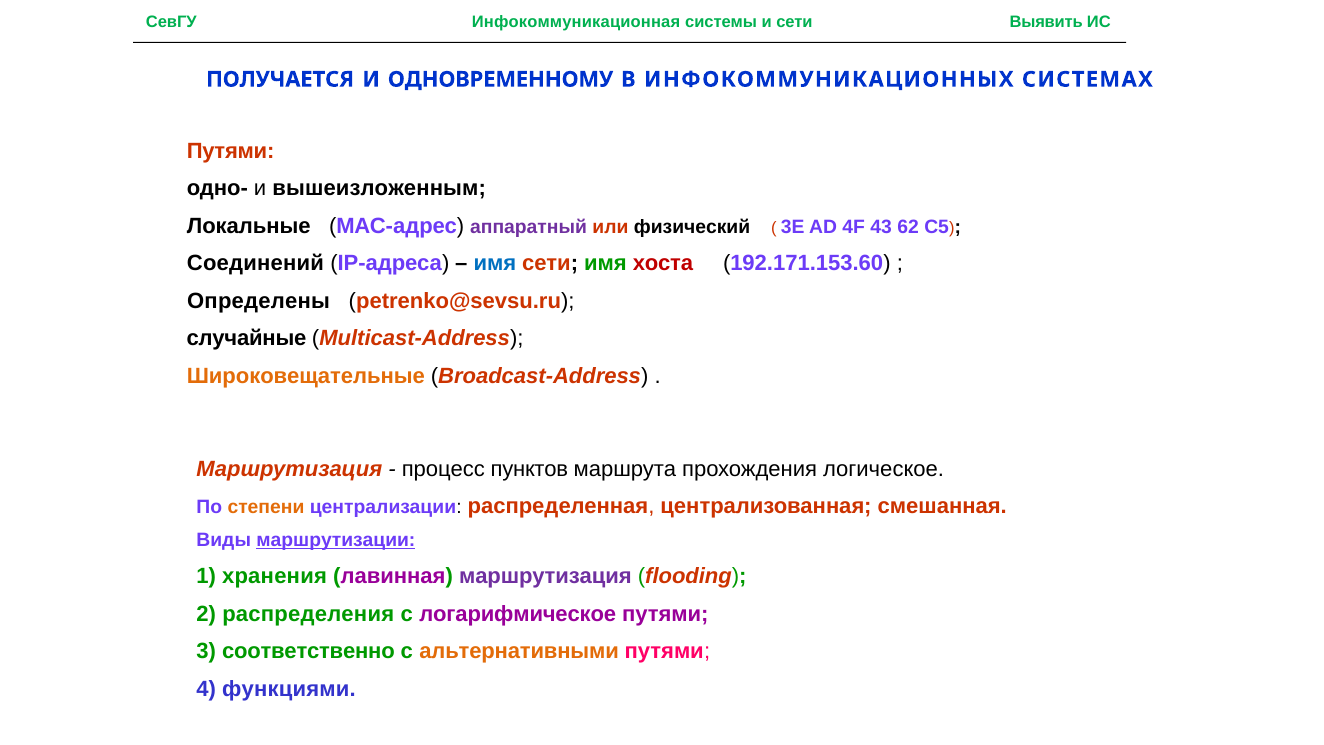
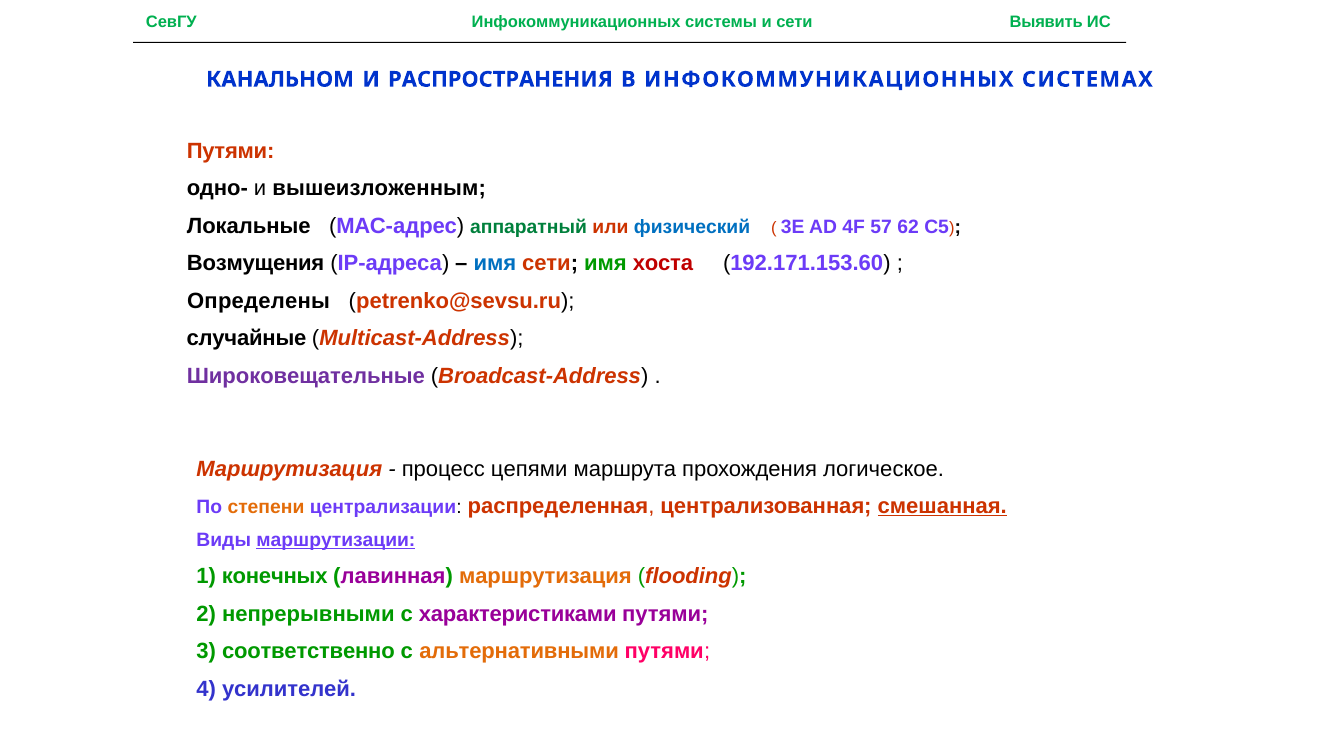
СевГУ Инфокоммуникационная: Инфокоммуникационная -> Инфокоммуникационных (576, 22)
ПОЛУЧАЕТСЯ: ПОЛУЧАЕТСЯ -> КАНАЛЬНОМ (280, 79)
ОДНОВРЕМЕННОМУ: ОДНОВРЕМЕННОМУ -> РАСПРОСТРАНЕНИЯ (500, 79)
аппаратный colour: purple -> green (529, 227)
физический colour: black -> blue (692, 227)
43: 43 -> 57 (881, 227)
Соединений: Соединений -> Возмущения (256, 263)
Широковещательные colour: orange -> purple (306, 376)
пунктов: пунктов -> цепями (529, 469)
смешанная underline: none -> present (942, 506)
хранения: хранения -> конечных (275, 576)
маршрутизация colour: purple -> orange (545, 576)
распределения: распределения -> непрерывными (308, 614)
логарифмическое: логарифмическое -> характеристиками (518, 614)
функциями: функциями -> усилителей (289, 689)
